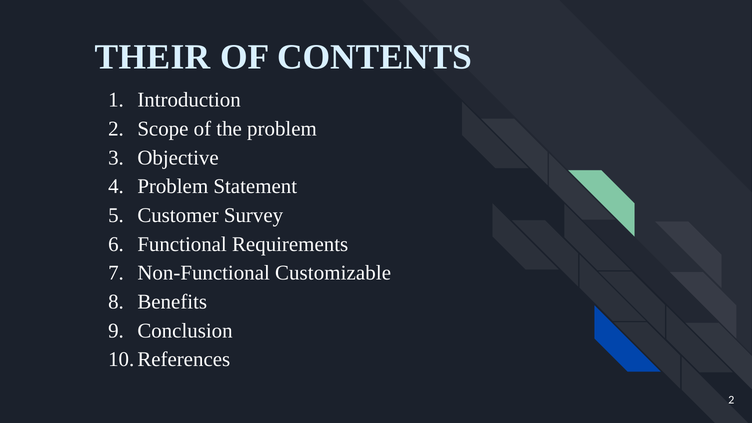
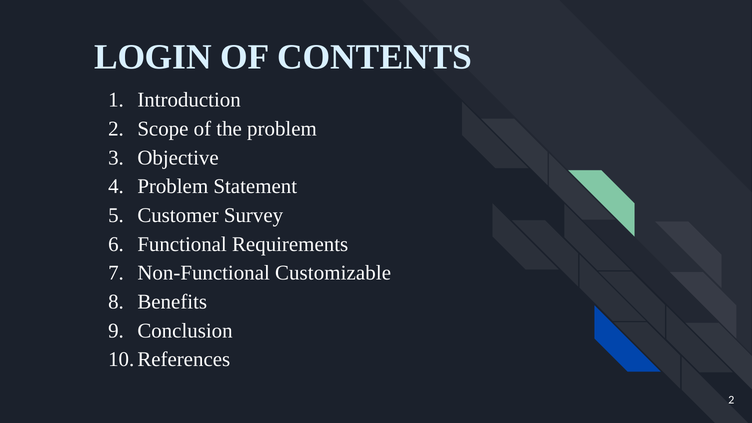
THEIR: THEIR -> LOGIN (153, 57)
